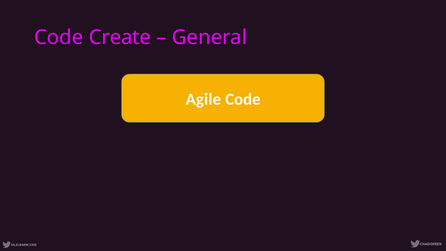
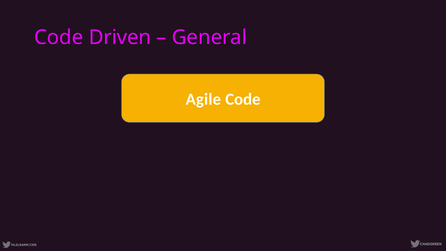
Create: Create -> Driven (120, 37)
